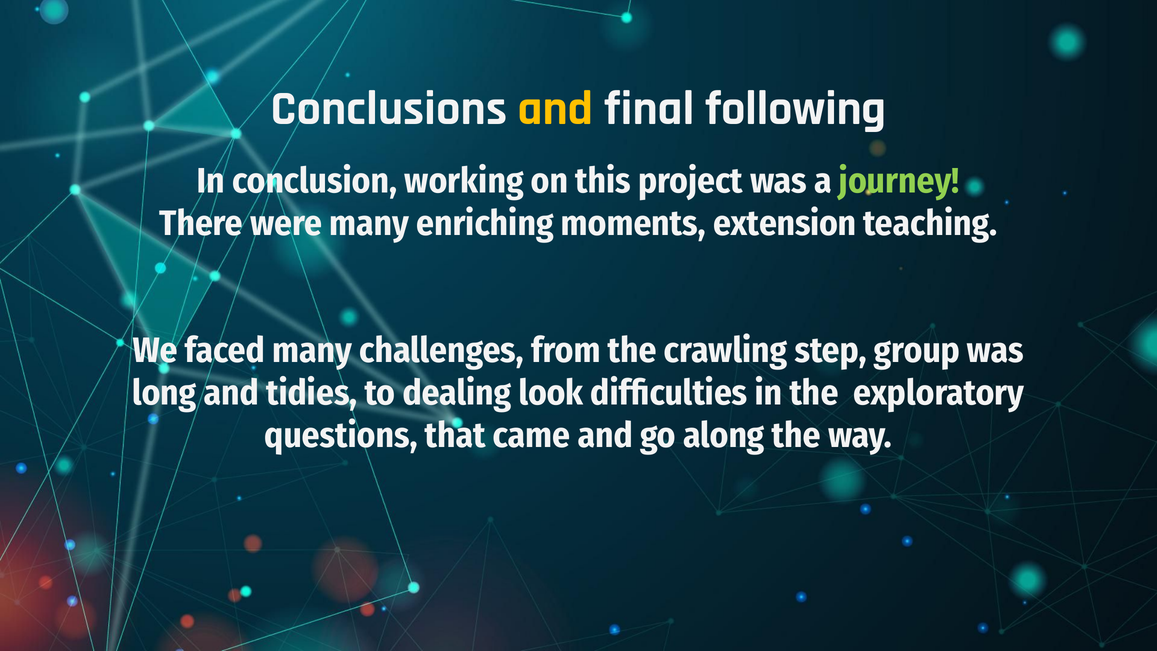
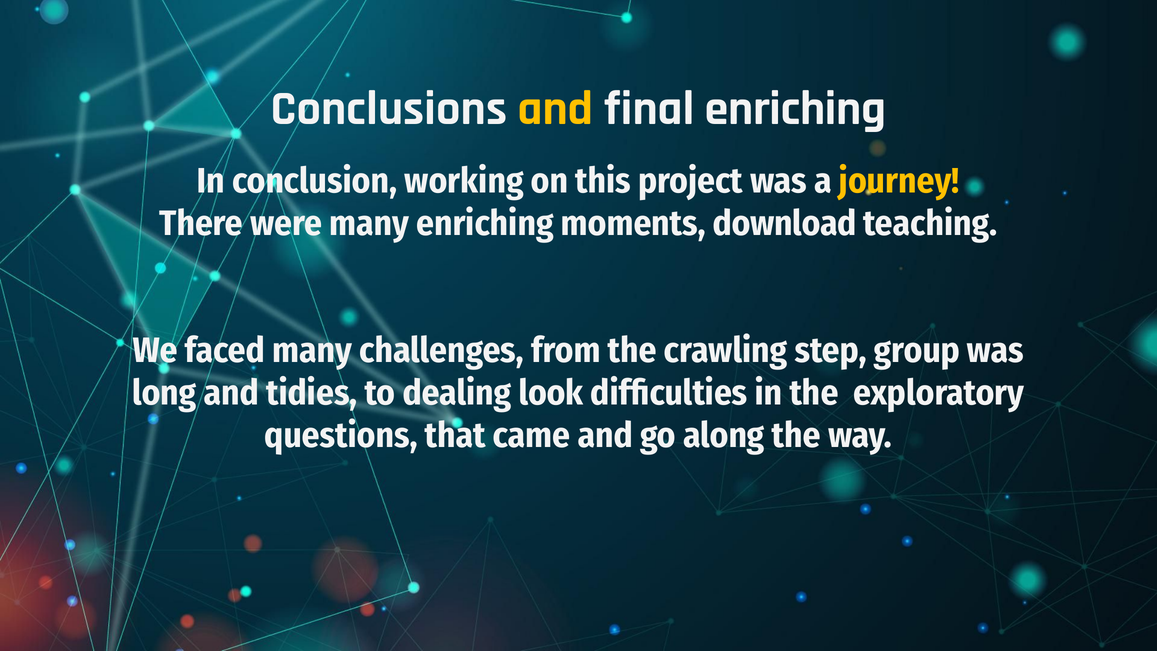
final following: following -> enriching (796, 108)
journey colour: light green -> yellow (899, 181)
extension: extension -> download (785, 223)
